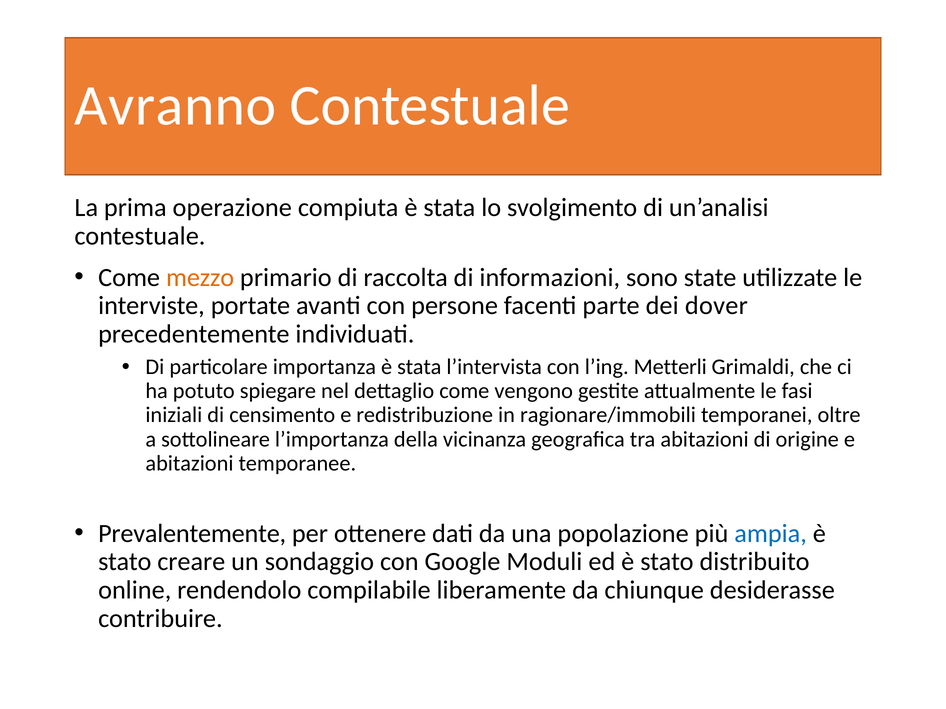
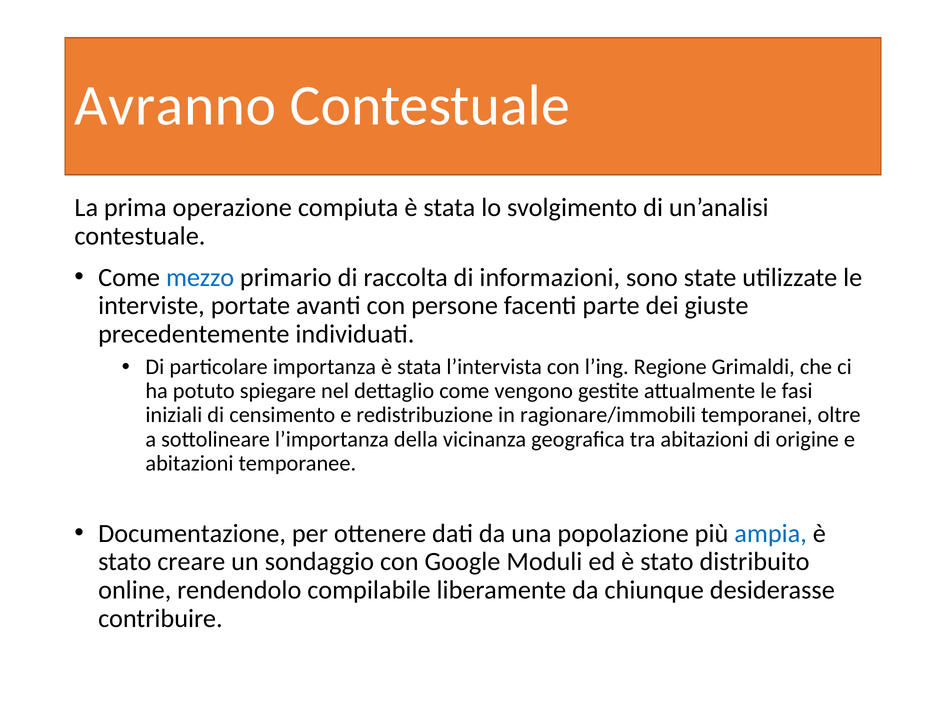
mezzo colour: orange -> blue (200, 278)
dover: dover -> giuste (717, 306)
Metterli: Metterli -> Regione (670, 367)
Prevalentemente: Prevalentemente -> Documentazione (192, 534)
